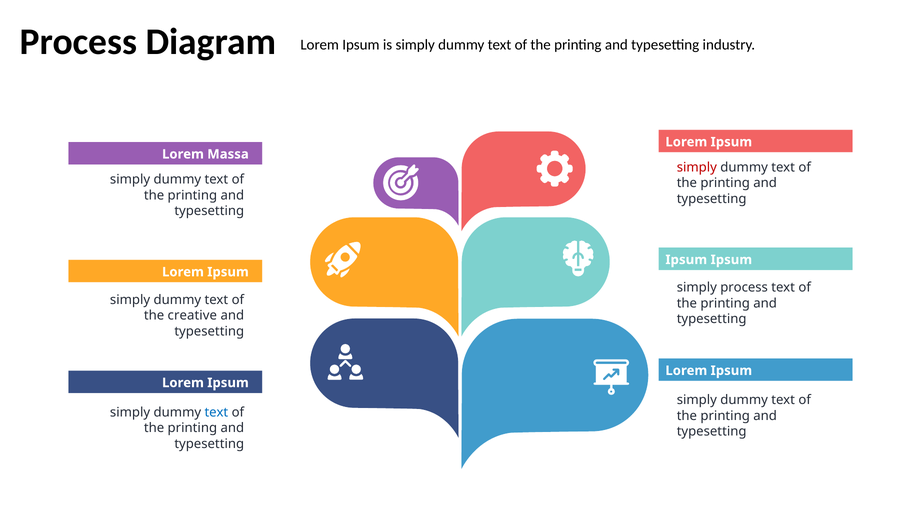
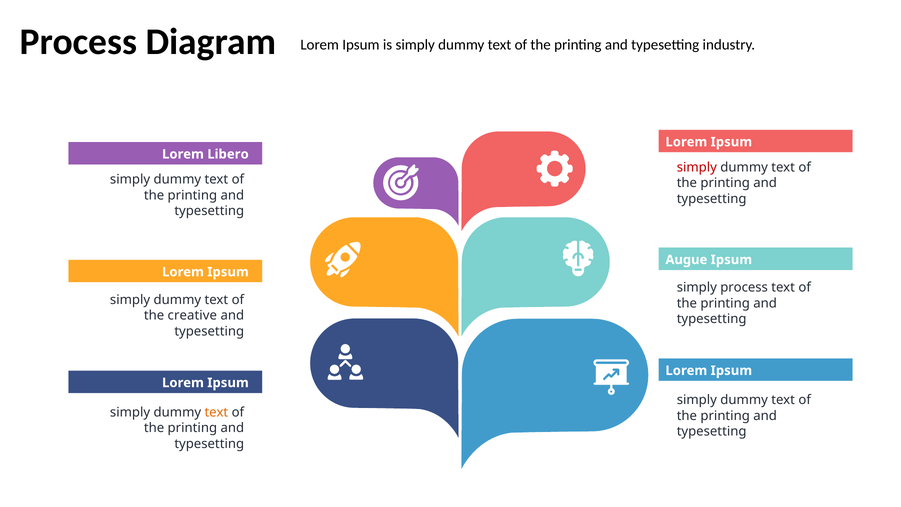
Massa: Massa -> Libero (228, 154)
Ipsum: Ipsum -> Augue (686, 260)
text colour: blue -> orange (216, 412)
